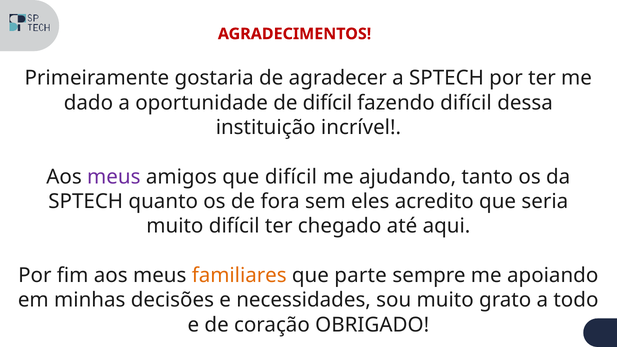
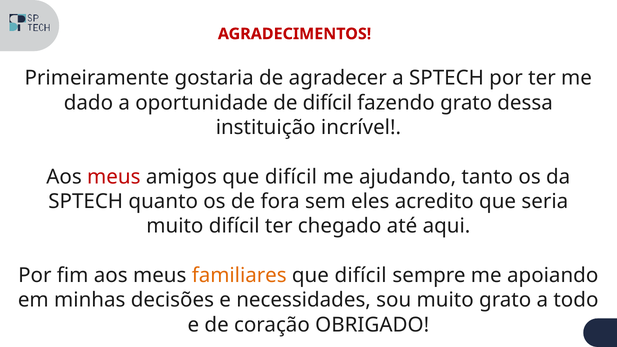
fazendo difícil: difícil -> grato (466, 103)
meus colour: purple -> red (114, 177)
parte: parte -> difícil (361, 276)
